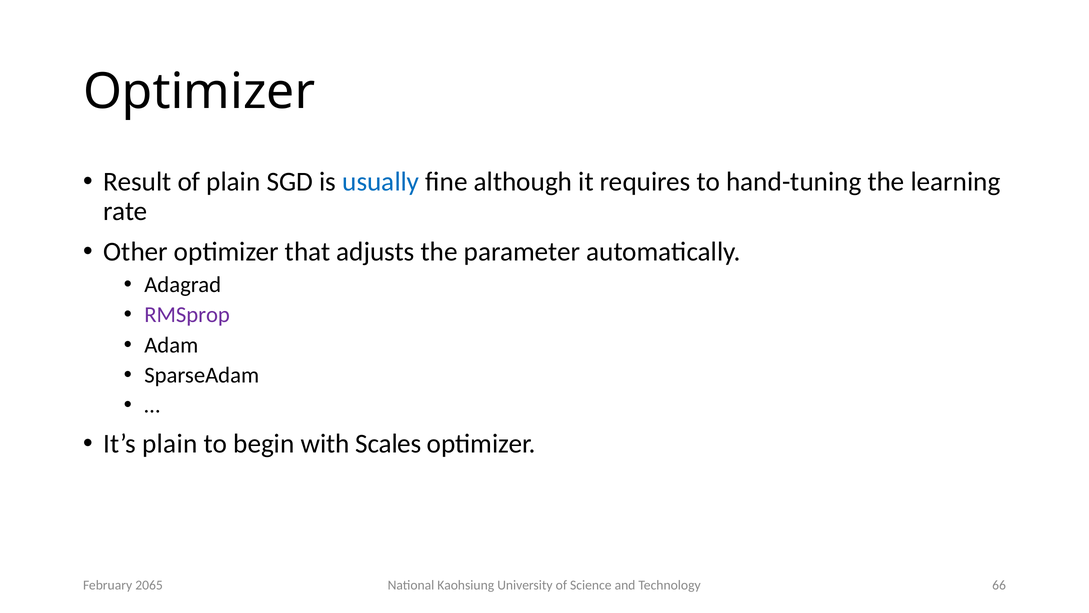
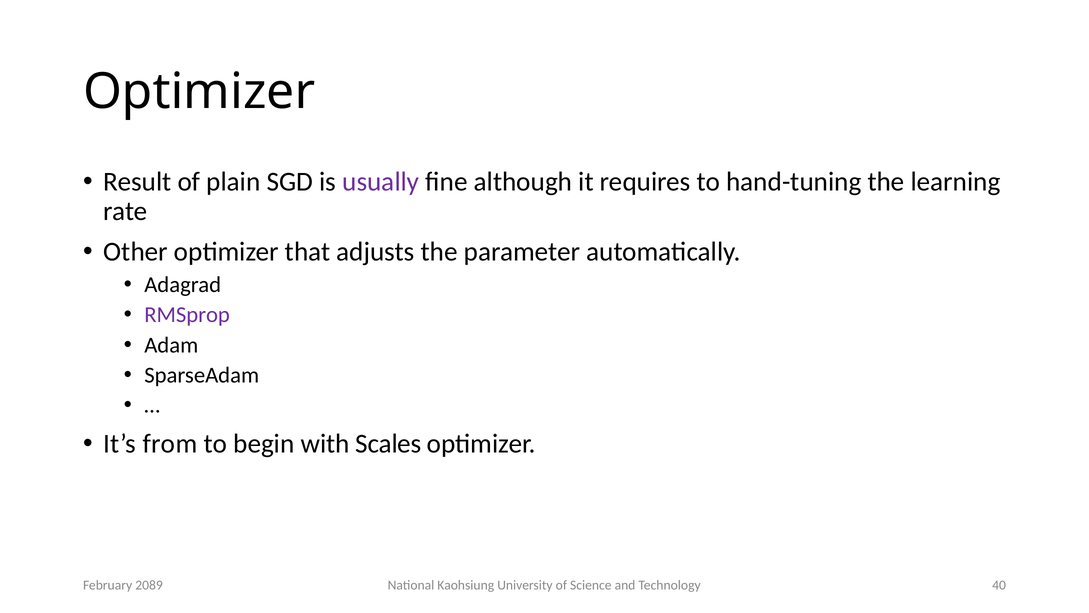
usually colour: blue -> purple (381, 182)
It’s plain: plain -> from (170, 443)
66: 66 -> 40 (999, 585)
2065: 2065 -> 2089 (149, 585)
